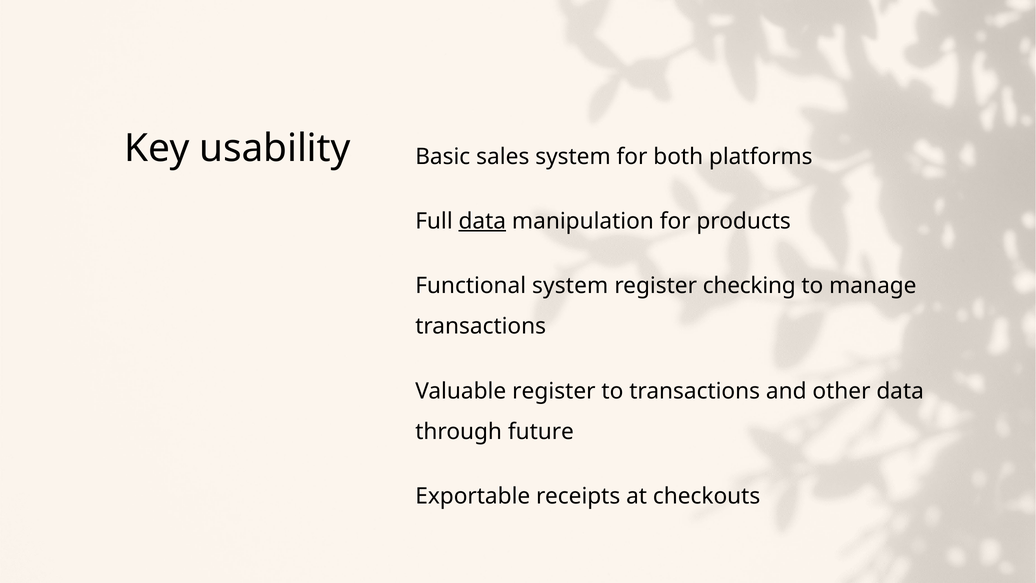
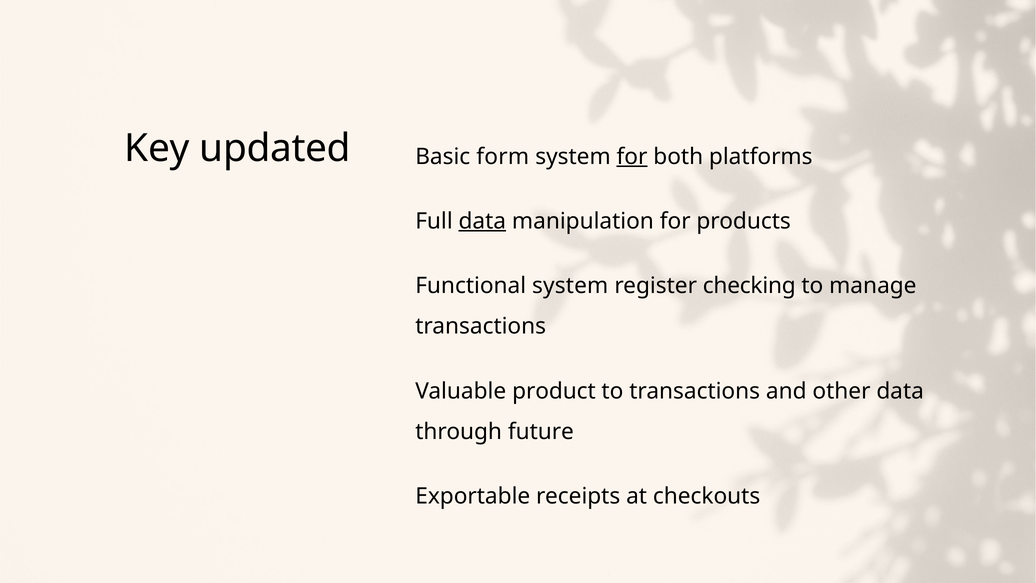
usability: usability -> updated (275, 149)
sales: sales -> form (503, 157)
for underline: none -> present (632, 157)
Valuable register: register -> product (554, 391)
